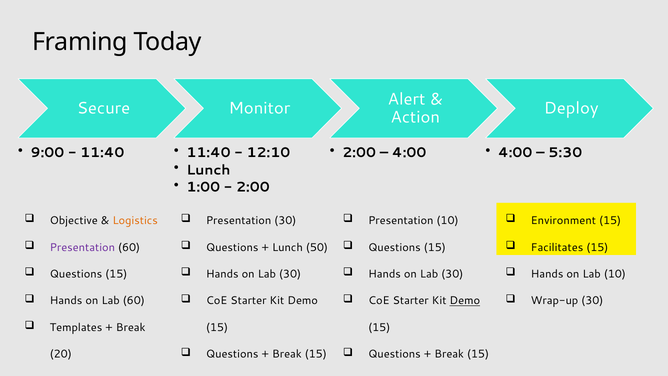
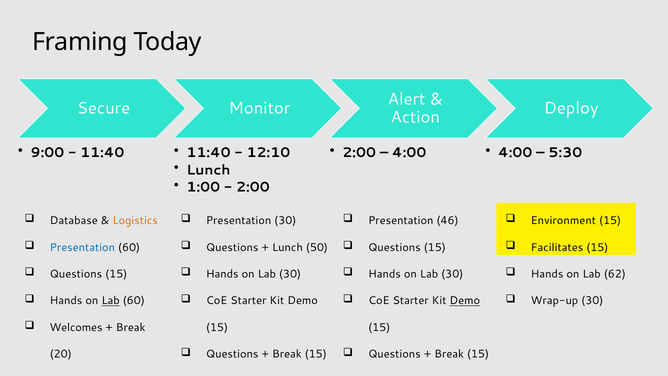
Objective: Objective -> Database (74, 220)
Presentation 10: 10 -> 46 (448, 220)
Presentation colour: purple -> blue (82, 247)
Lab 10: 10 -> 62 (615, 274)
Lab underline: none -> present (111, 301)
Templates: Templates -> Welcomes (76, 327)
